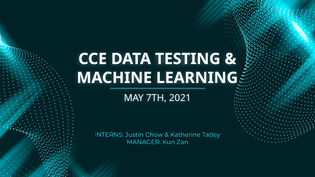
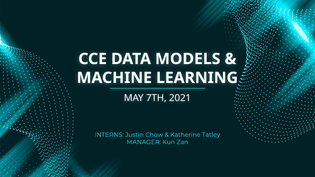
TESTING: TESTING -> MODELS (188, 59)
